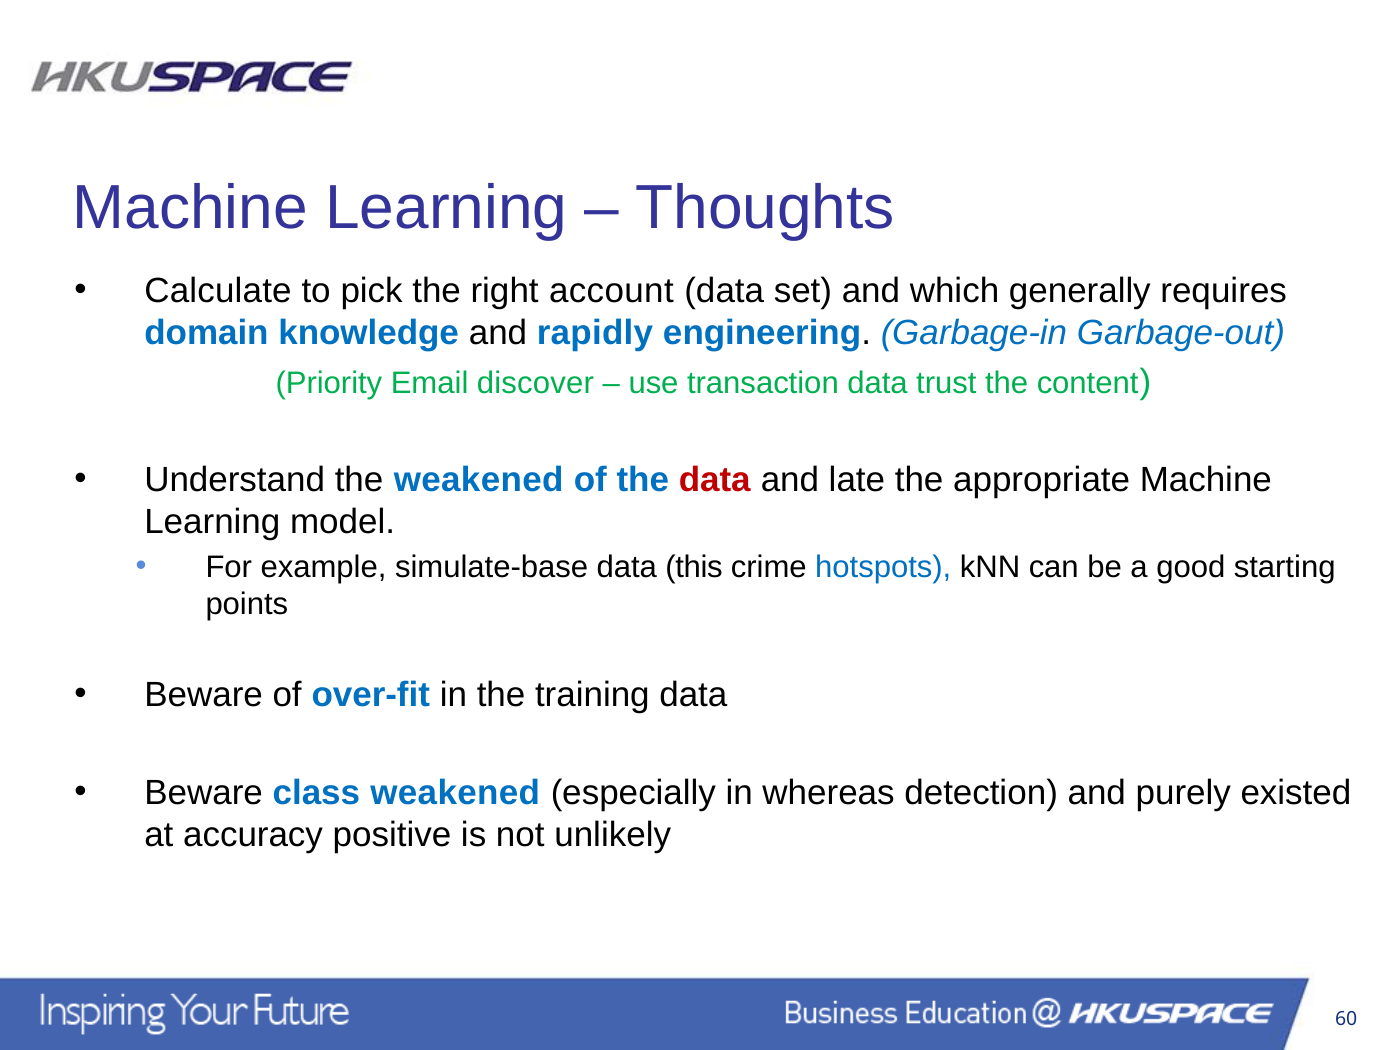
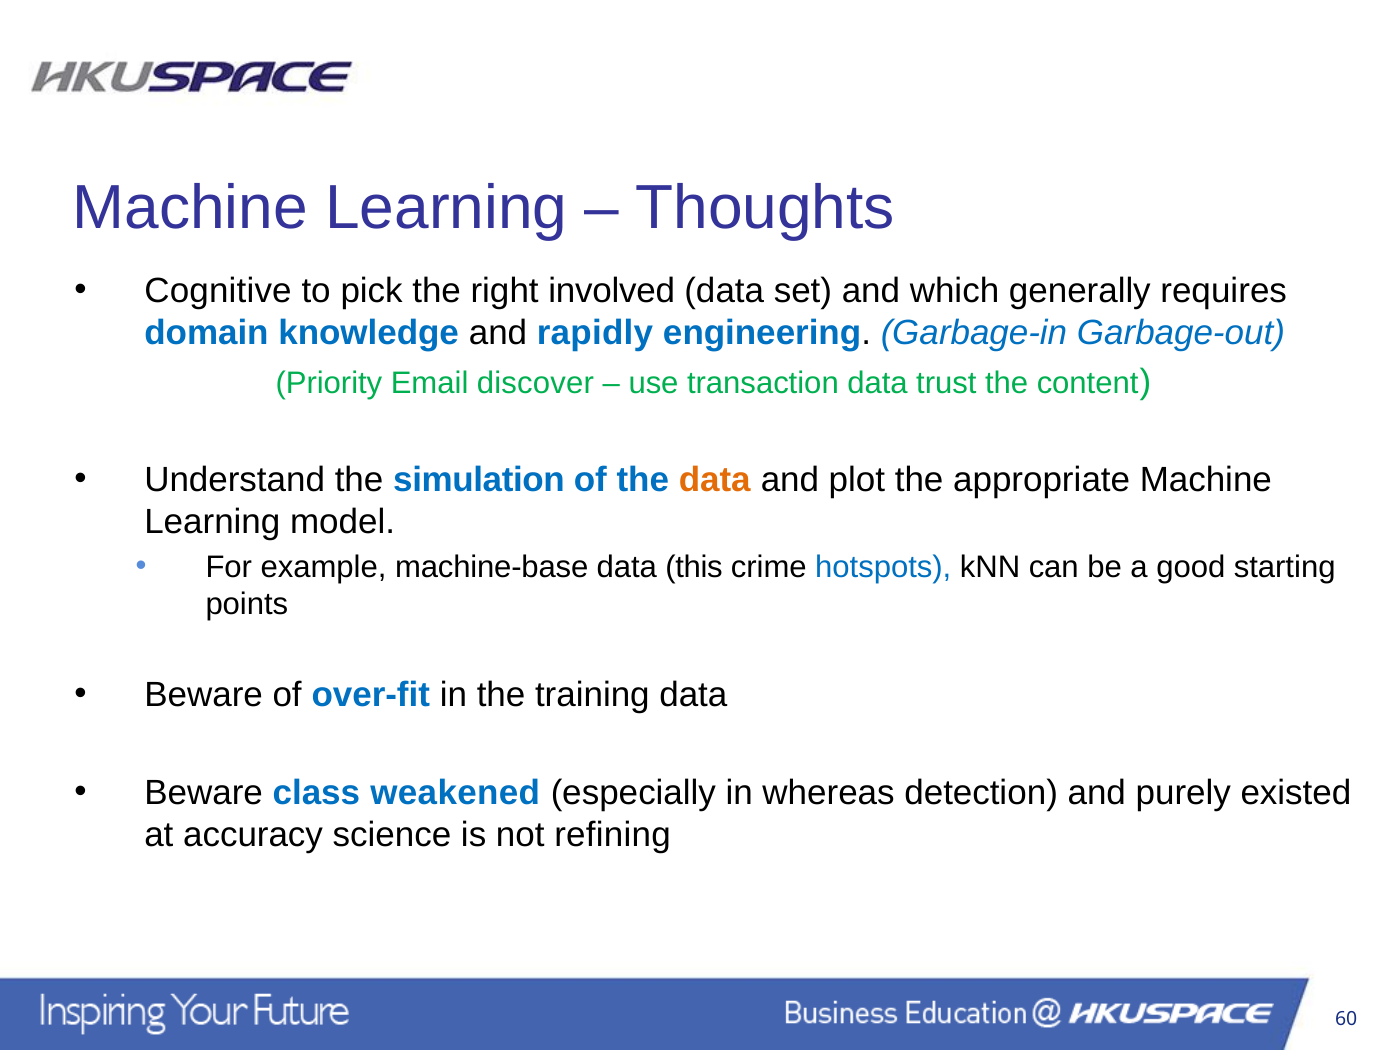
Calculate: Calculate -> Cognitive (218, 291)
account: account -> involved (612, 291)
the weakened: weakened -> simulation (479, 480)
data colour: red -> orange (715, 480)
late: late -> plot (857, 480)
simulate-base: simulate-base -> machine-base (492, 567)
positive: positive -> science (392, 835)
unlikely: unlikely -> refining (613, 835)
